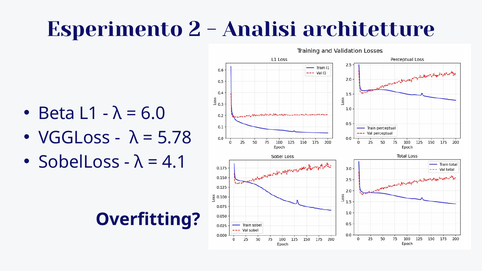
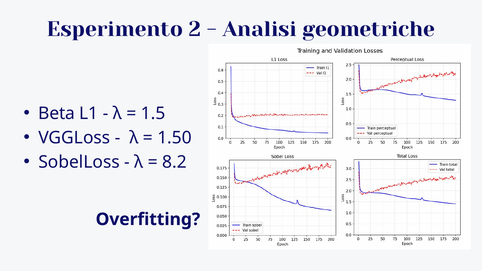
architetture: architetture -> geometriche (369, 29)
6.0: 6.0 -> 1.5 (153, 113)
5.78: 5.78 -> 1.50 (175, 138)
4.1: 4.1 -> 8.2 (175, 162)
